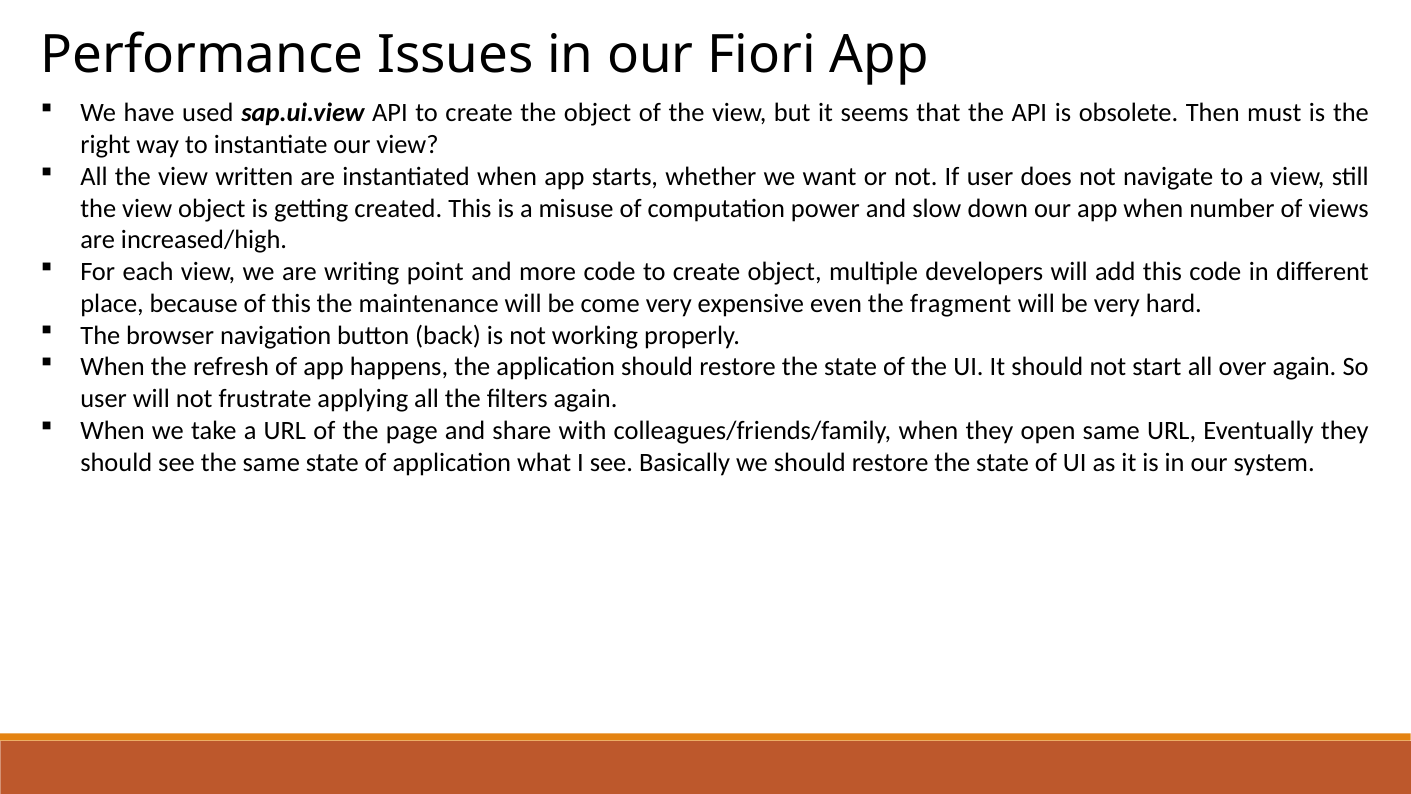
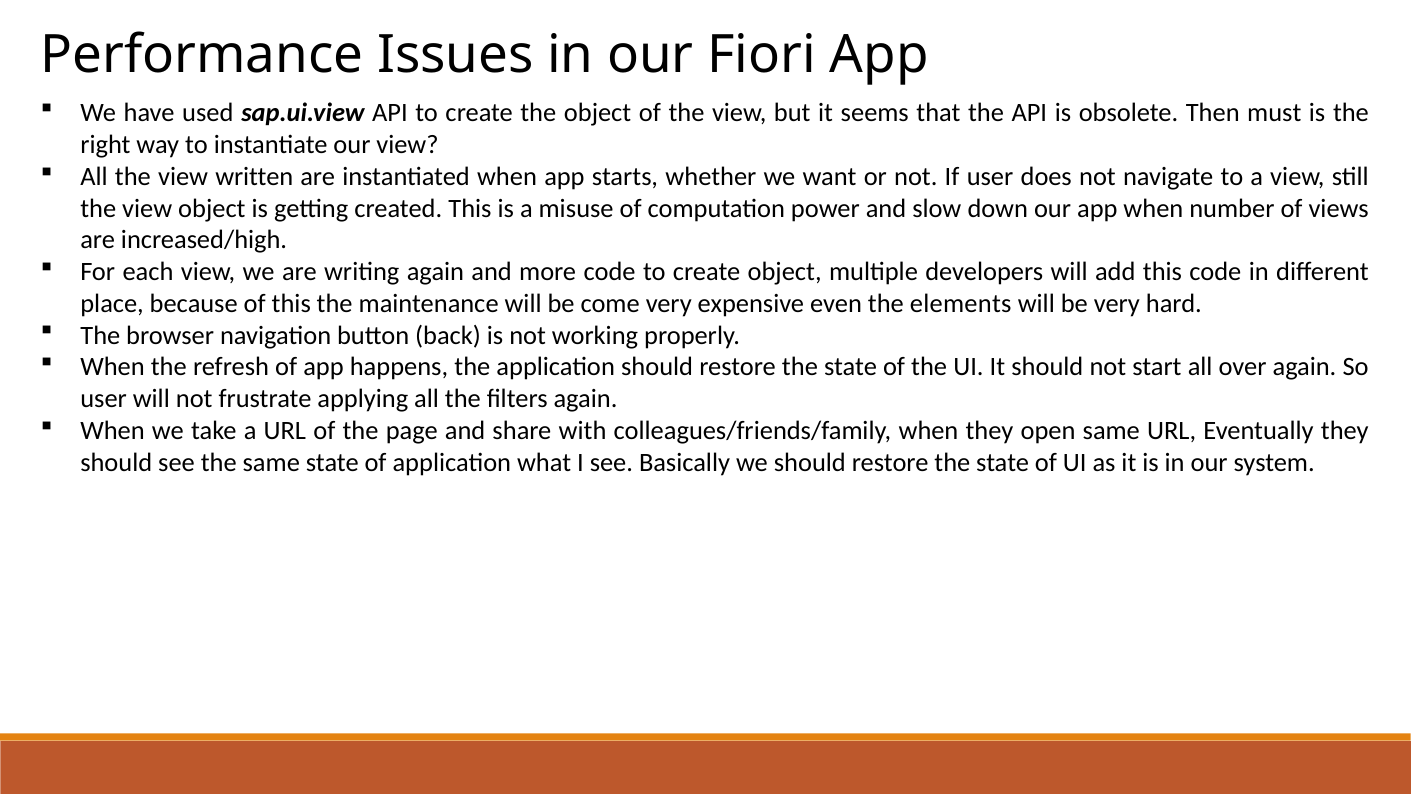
writing point: point -> again (435, 272)
fragment: fragment -> elements (961, 304)
